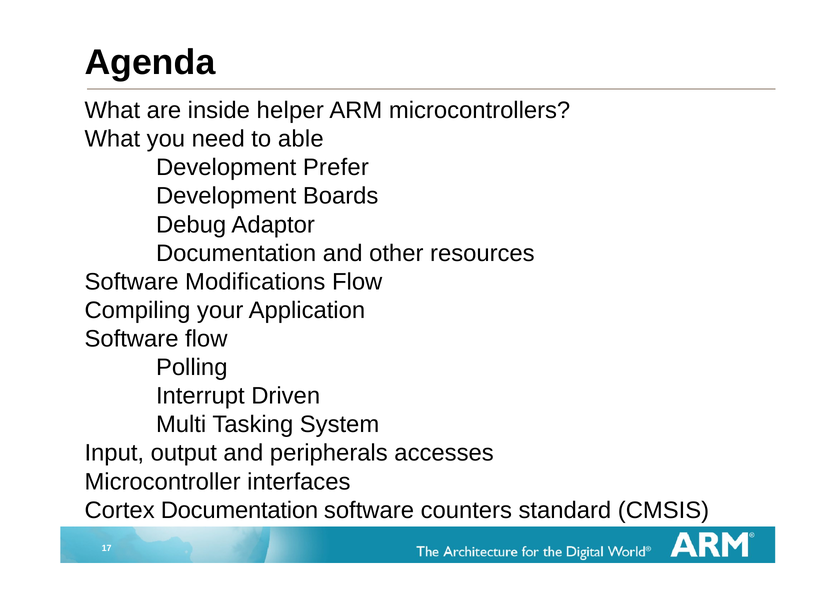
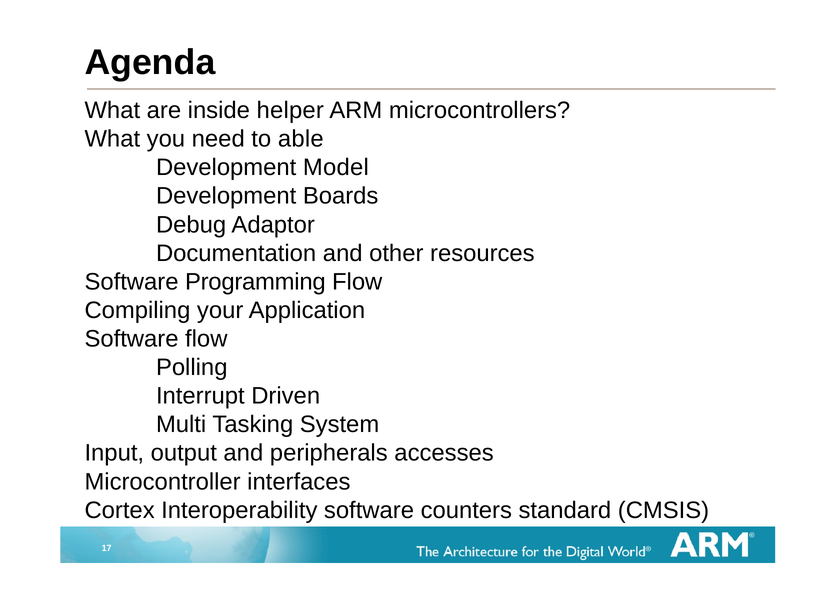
Prefer: Prefer -> Model (336, 168)
Modifications: Modifications -> Programming (255, 282)
Cortex Documentation: Documentation -> Interoperability (239, 511)
